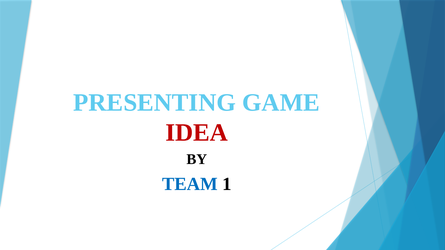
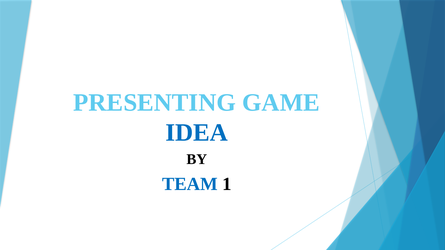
IDEA colour: red -> blue (197, 133)
